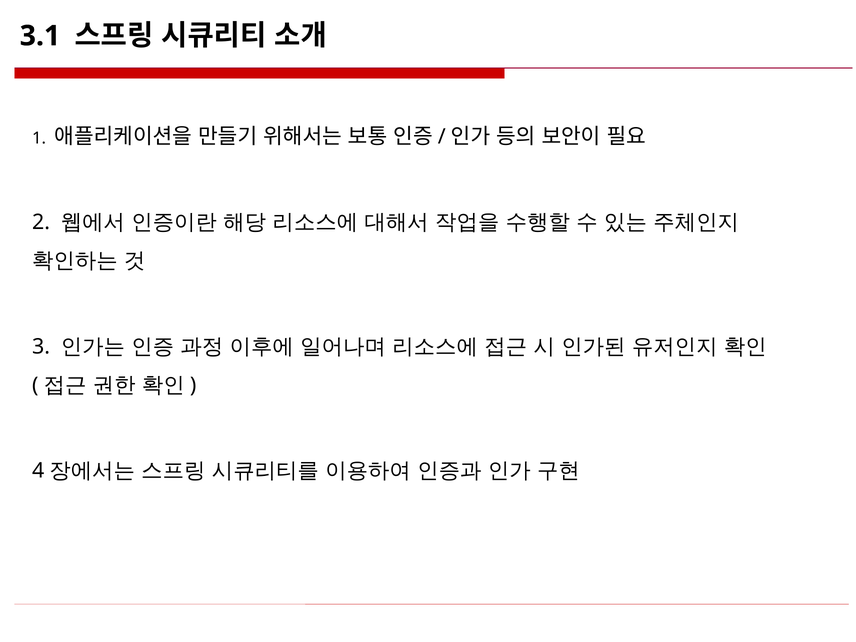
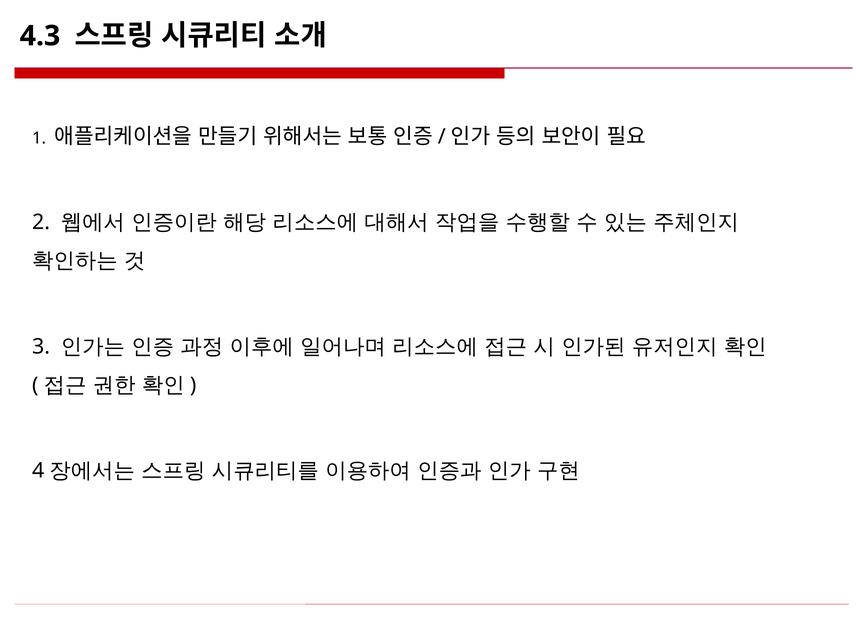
3.1: 3.1 -> 4.3 (40, 36)
